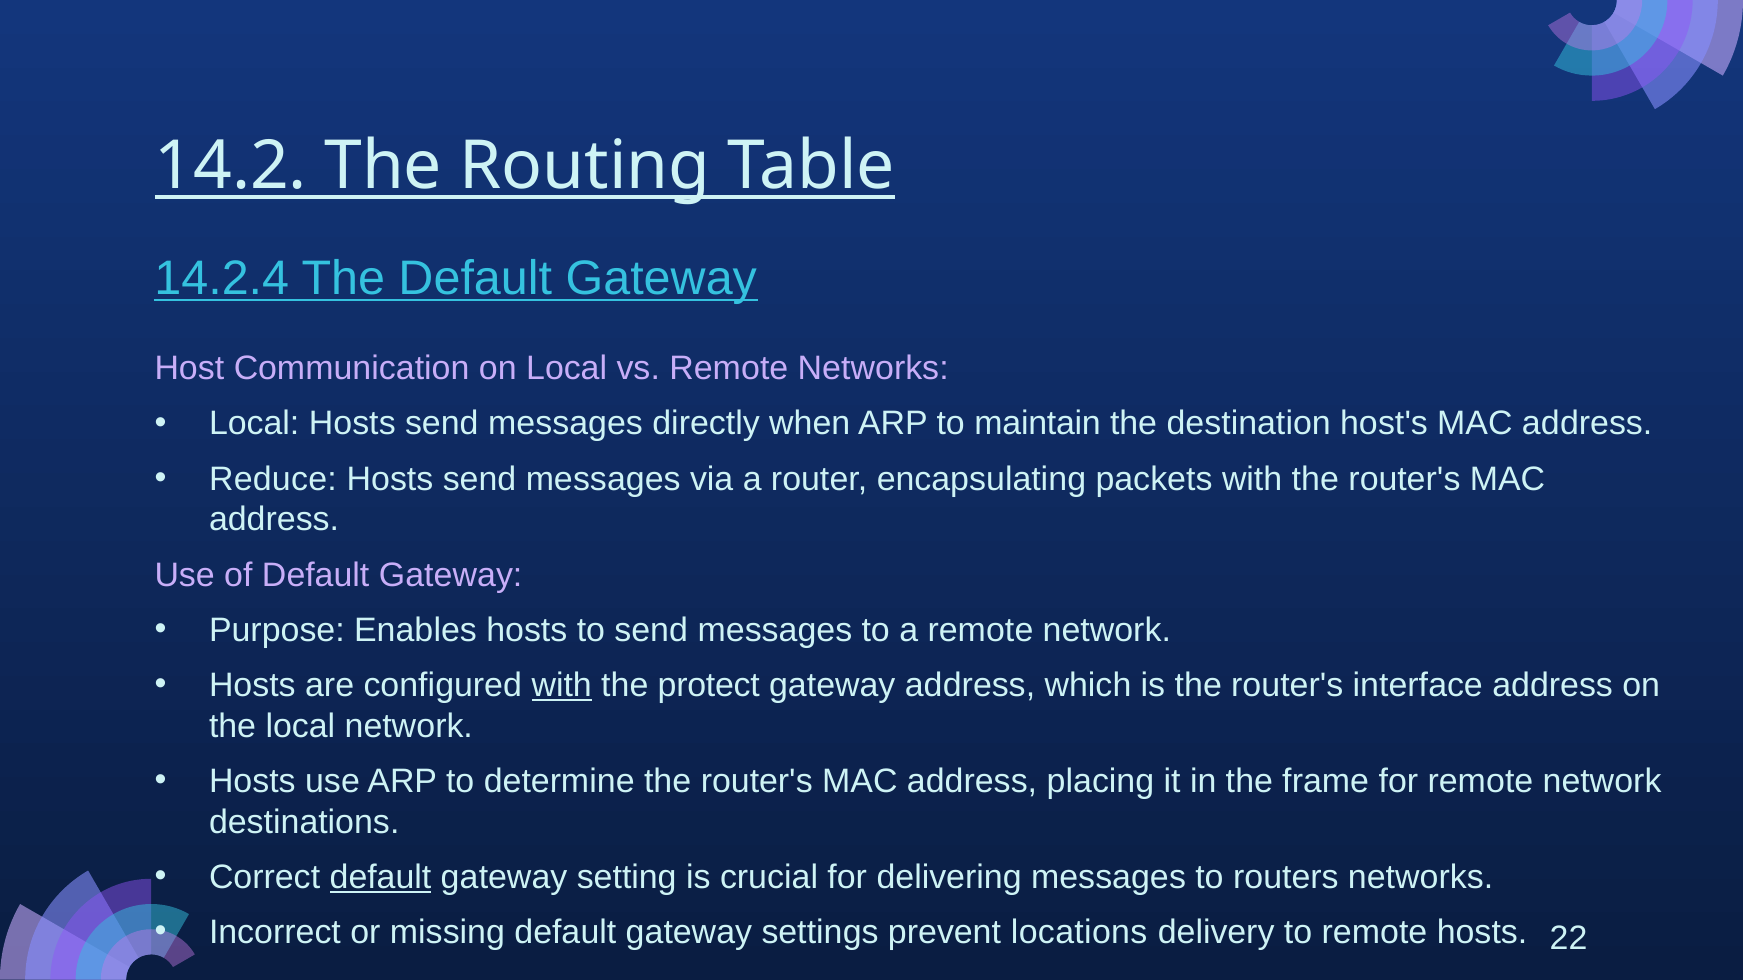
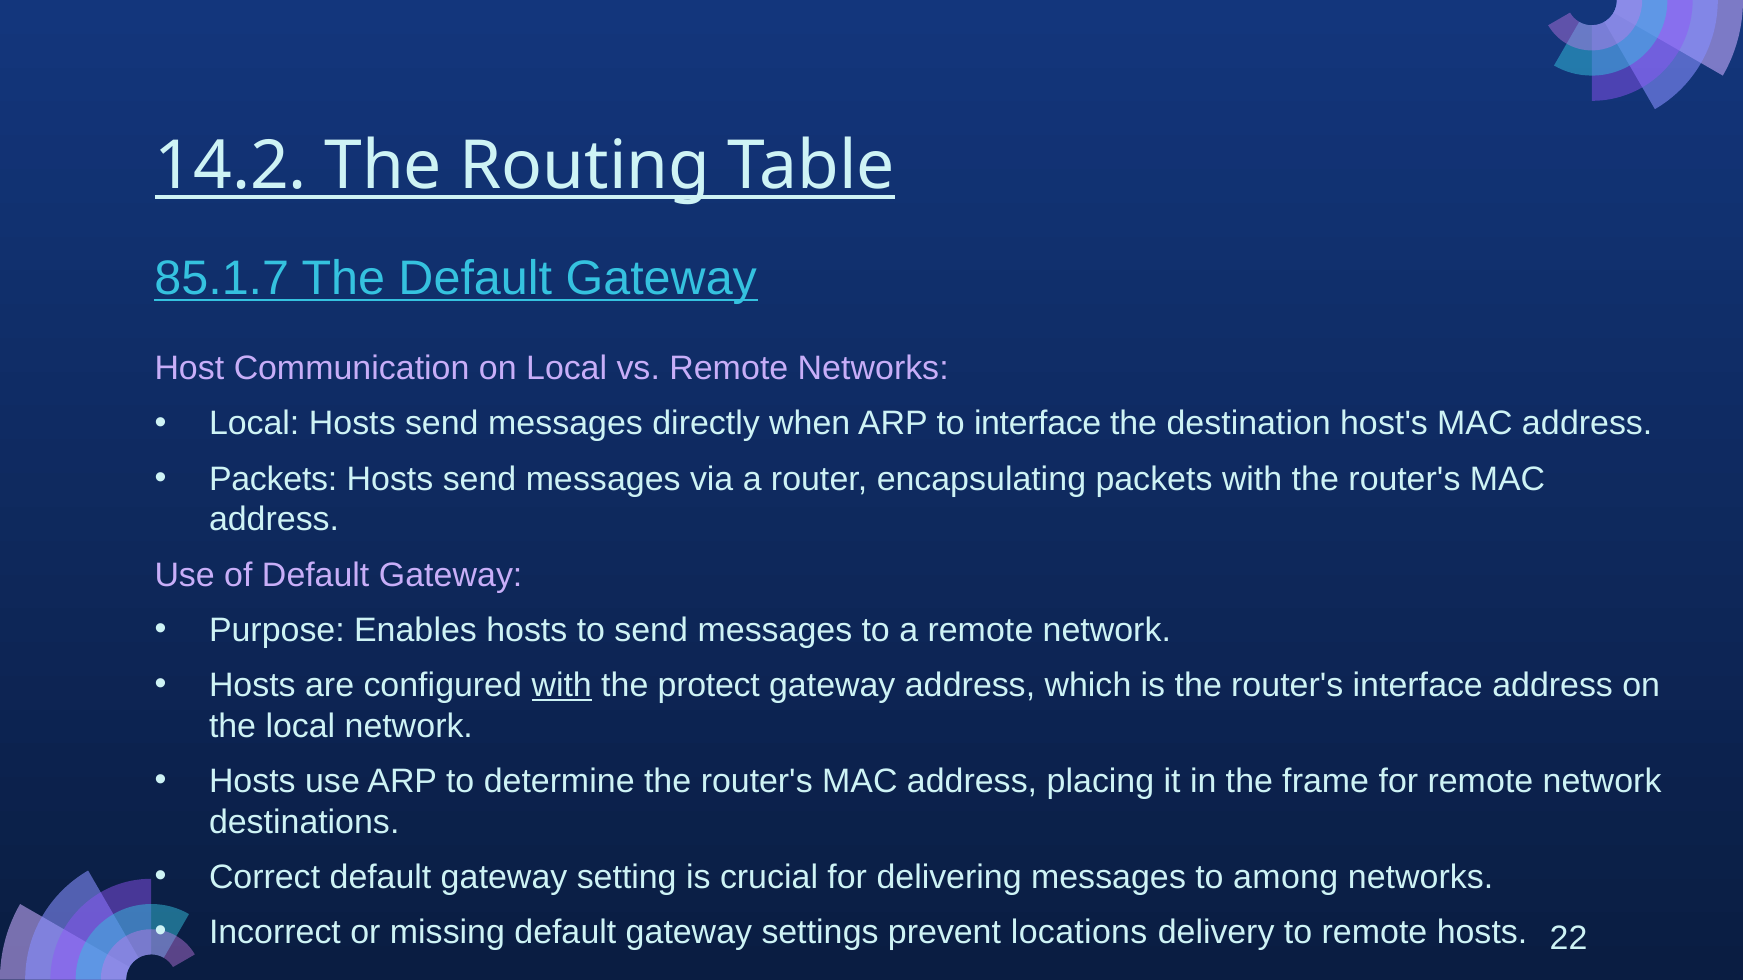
14.2.4: 14.2.4 -> 85.1.7 (222, 279)
to maintain: maintain -> interface (1038, 424)
Reduce: Reduce -> Packets (273, 479)
default underline: present -> none (380, 878)
routers: routers -> among (1286, 878)
